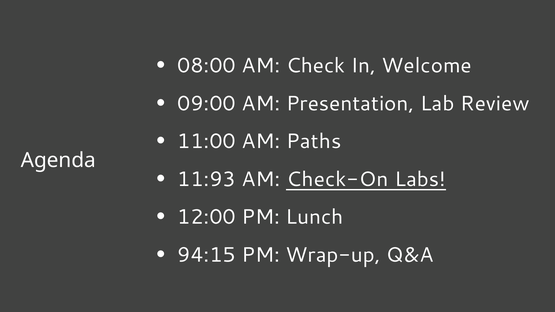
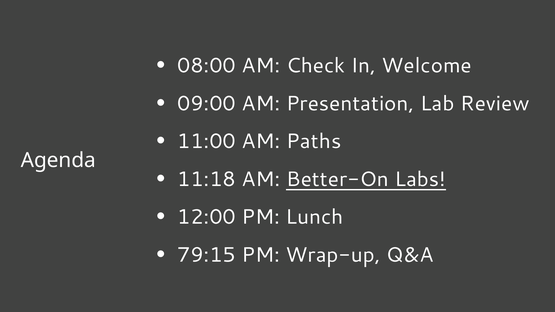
11:93: 11:93 -> 11:18 (206, 179)
Check-On: Check-On -> Better-On (338, 179)
94:15: 94:15 -> 79:15 (206, 255)
